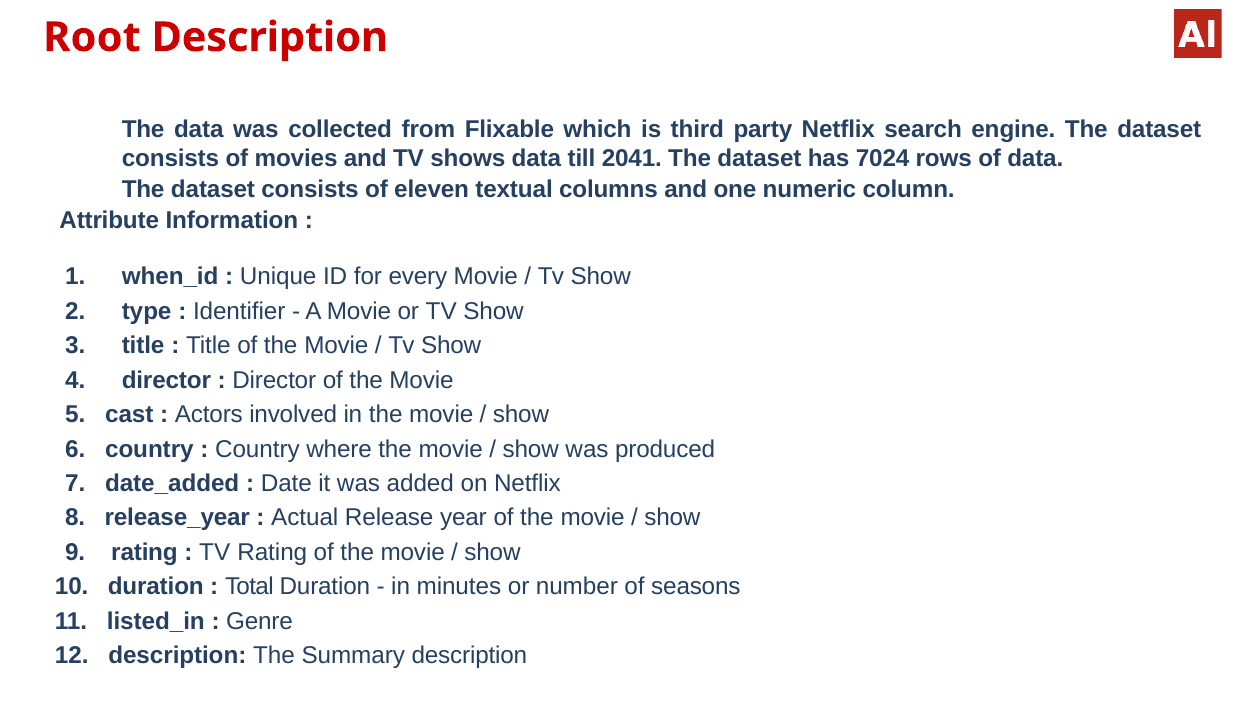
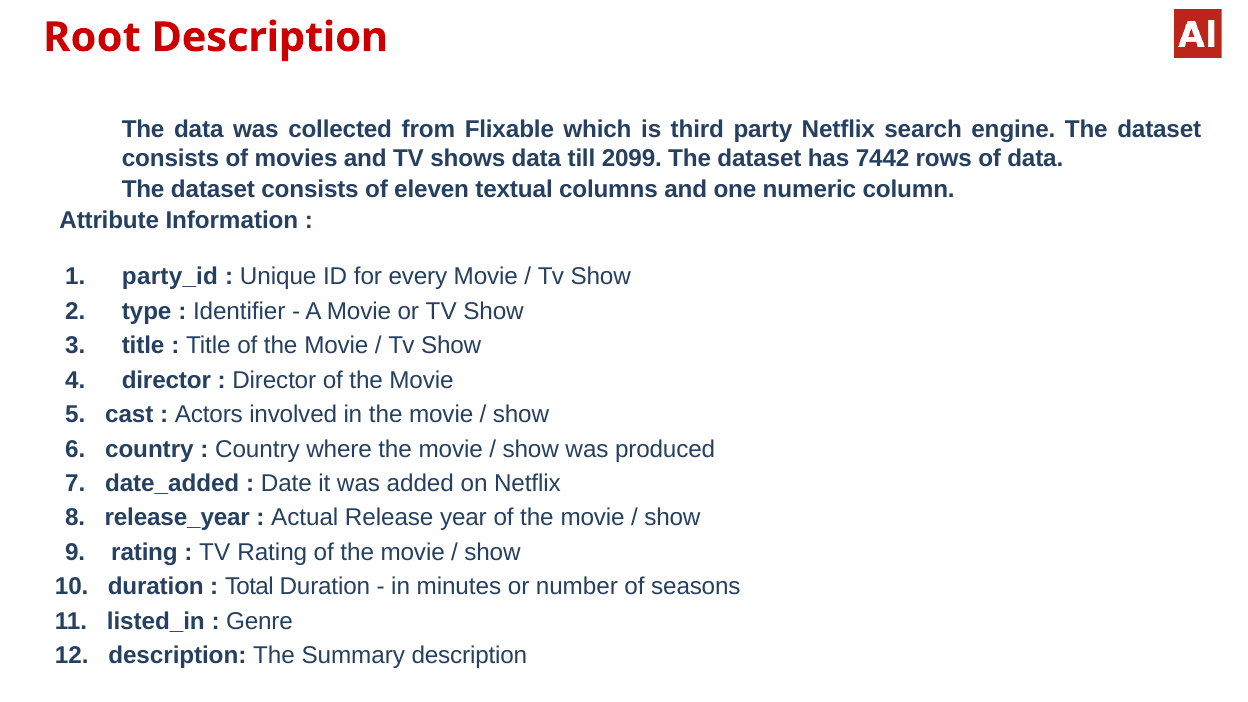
2041: 2041 -> 2099 (632, 159)
7024: 7024 -> 7442 (883, 159)
when_id: when_id -> party_id (170, 277)
